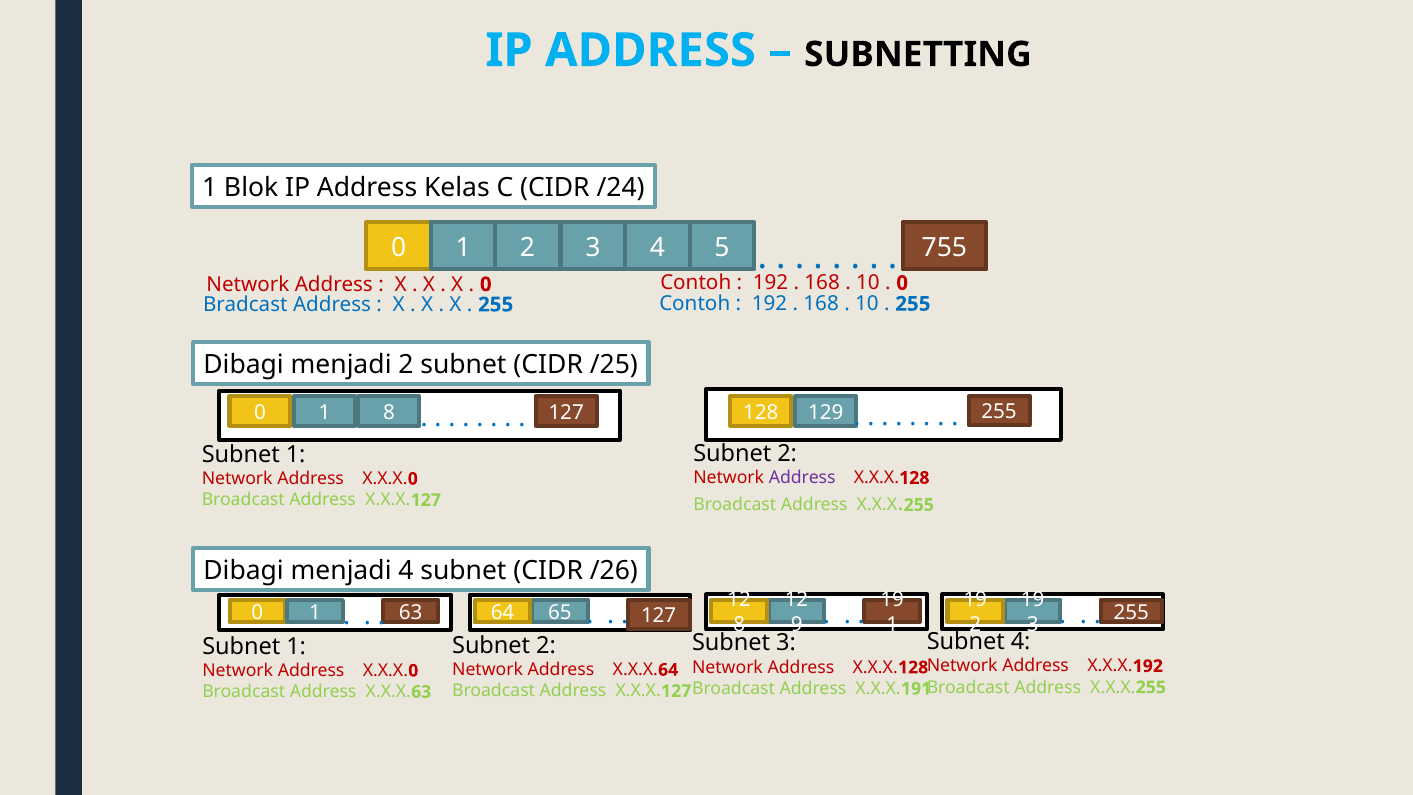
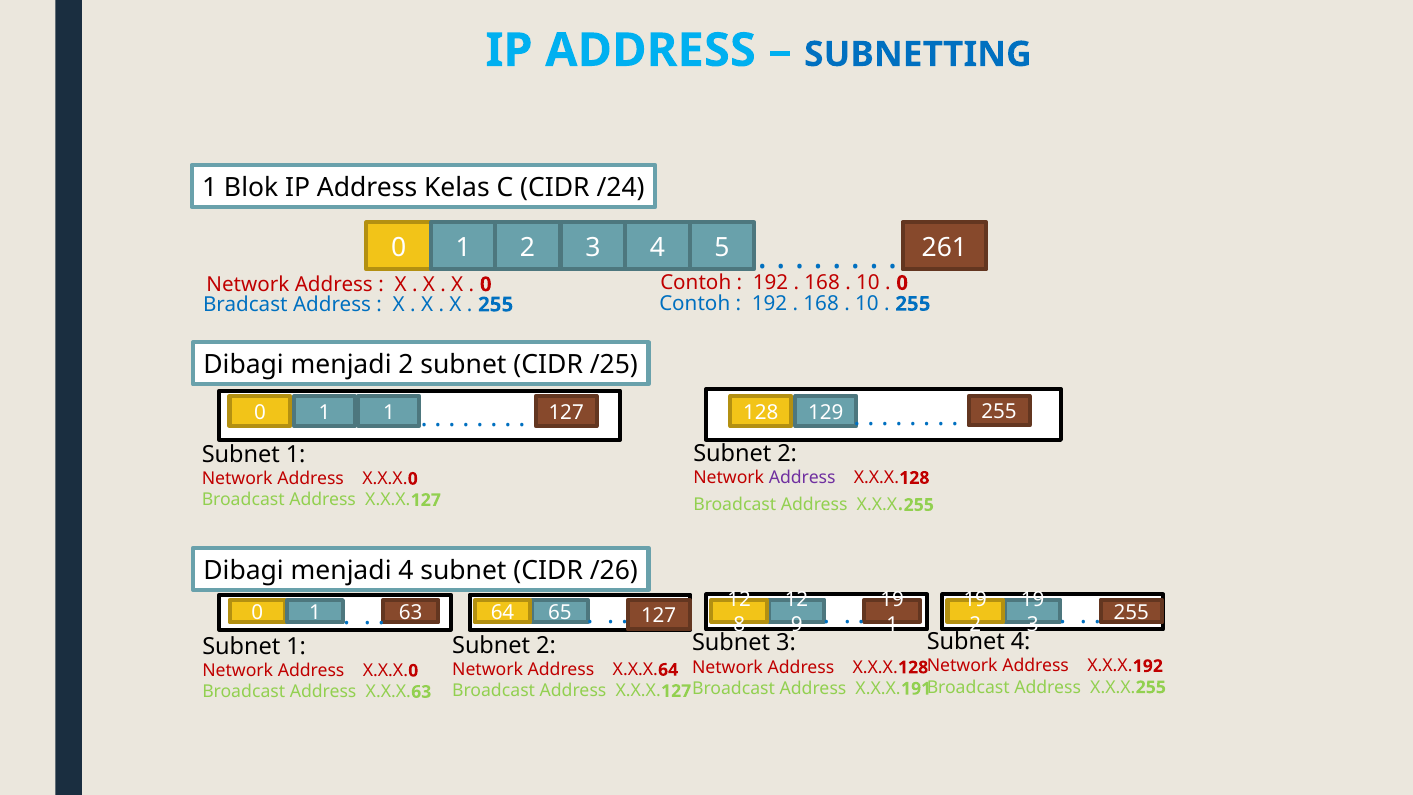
SUBNETTING colour: black -> blue (918, 54)
755: 755 -> 261 (944, 248)
1 8: 8 -> 1 (389, 412)
